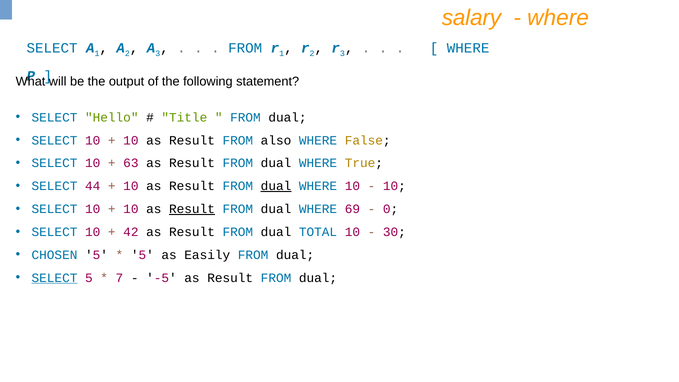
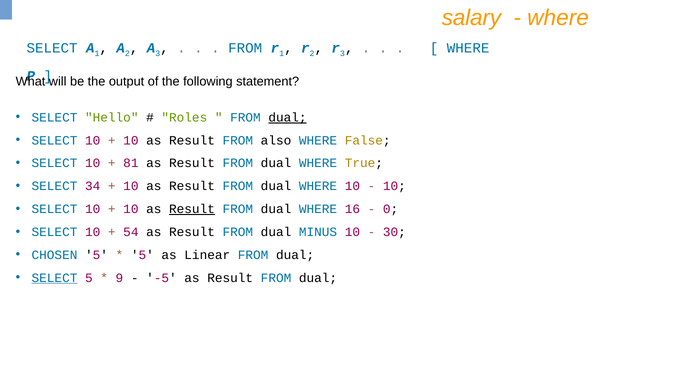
Title: Title -> Roles (184, 117)
dual underline: none -> present (287, 117)
63: 63 -> 81 (131, 163)
44: 44 -> 34 (93, 186)
dual underline: present -> none (276, 186)
69: 69 -> 16 (352, 209)
42: 42 -> 54 (131, 232)
TOTAL: TOTAL -> MINUS (318, 232)
Easily: Easily -> Linear (207, 255)
7: 7 -> 9 (119, 278)
